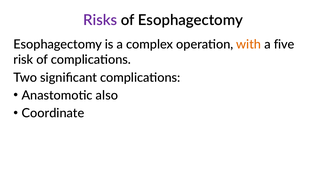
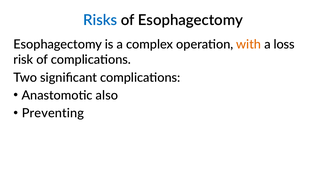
Risks colour: purple -> blue (100, 20)
five: five -> loss (284, 45)
Coordinate: Coordinate -> Preventing (53, 113)
